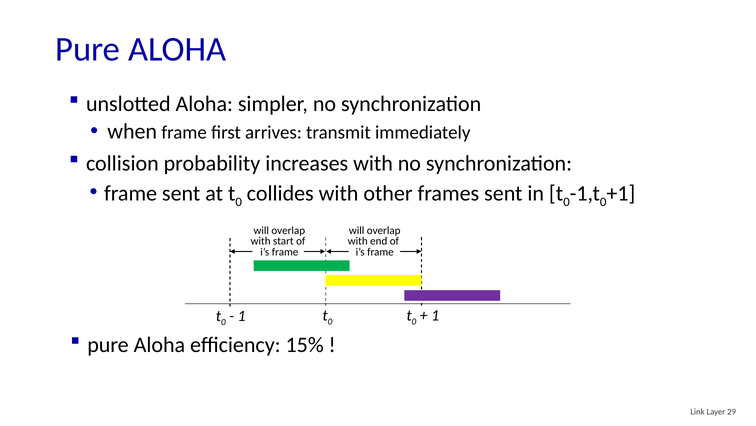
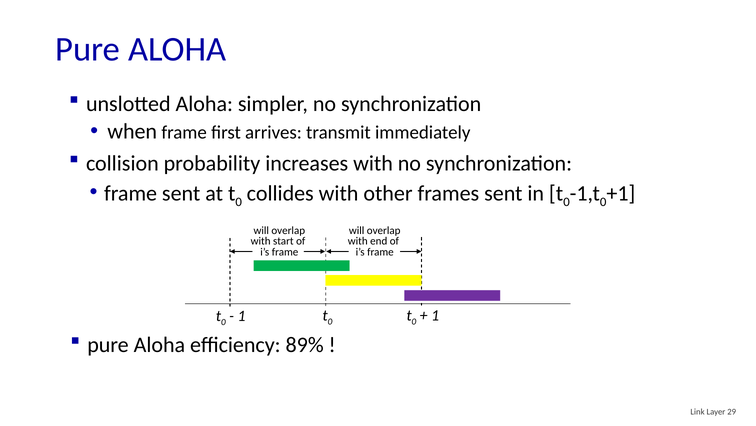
15%: 15% -> 89% (305, 344)
